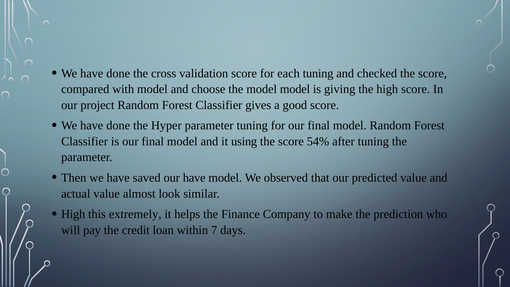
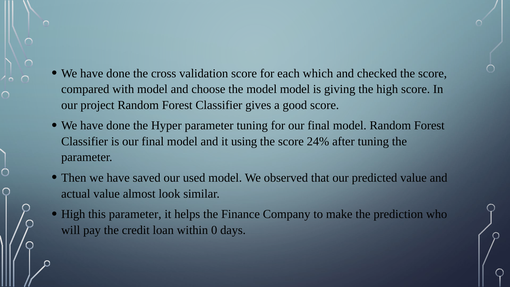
each tuning: tuning -> which (318, 73)
54%: 54% -> 24% (318, 141)
our have: have -> used (194, 178)
this extremely: extremely -> parameter (135, 214)
7: 7 -> 0 (214, 230)
